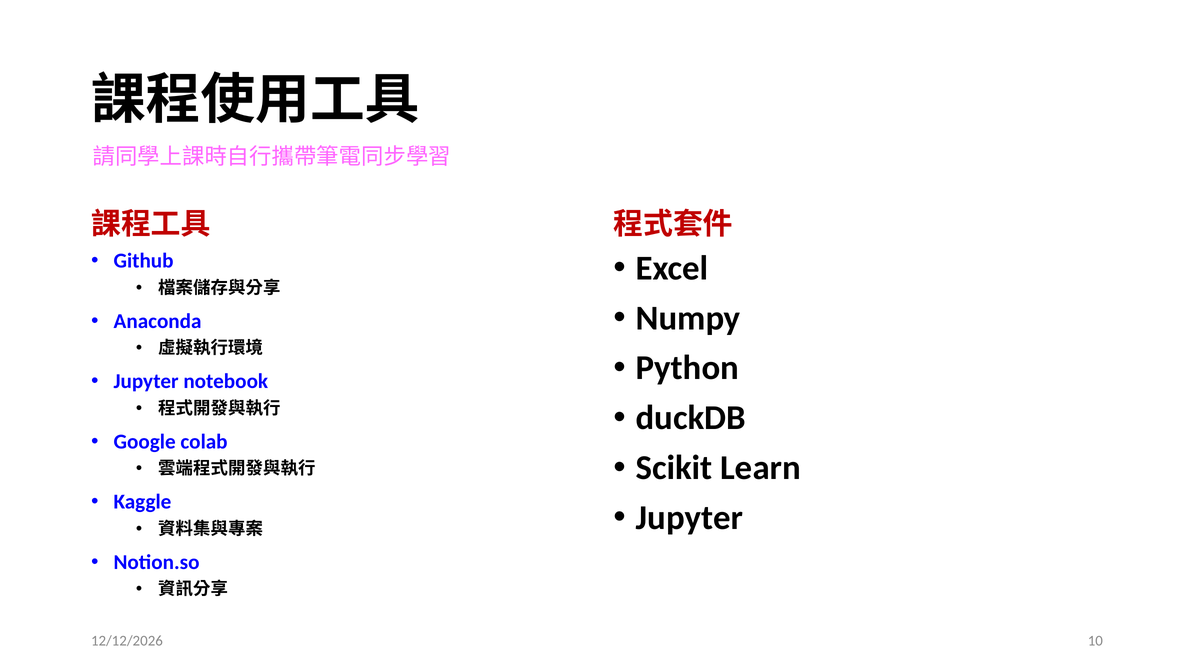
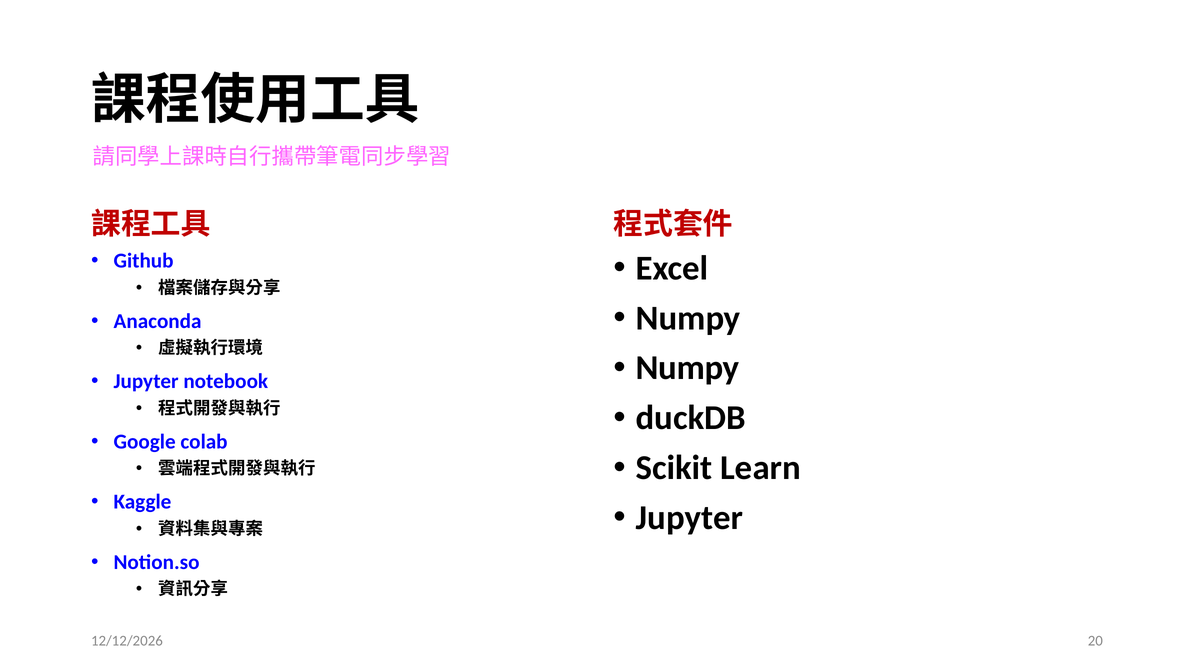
Python: Python -> Numpy (688, 368)
10: 10 -> 20 (1095, 641)
